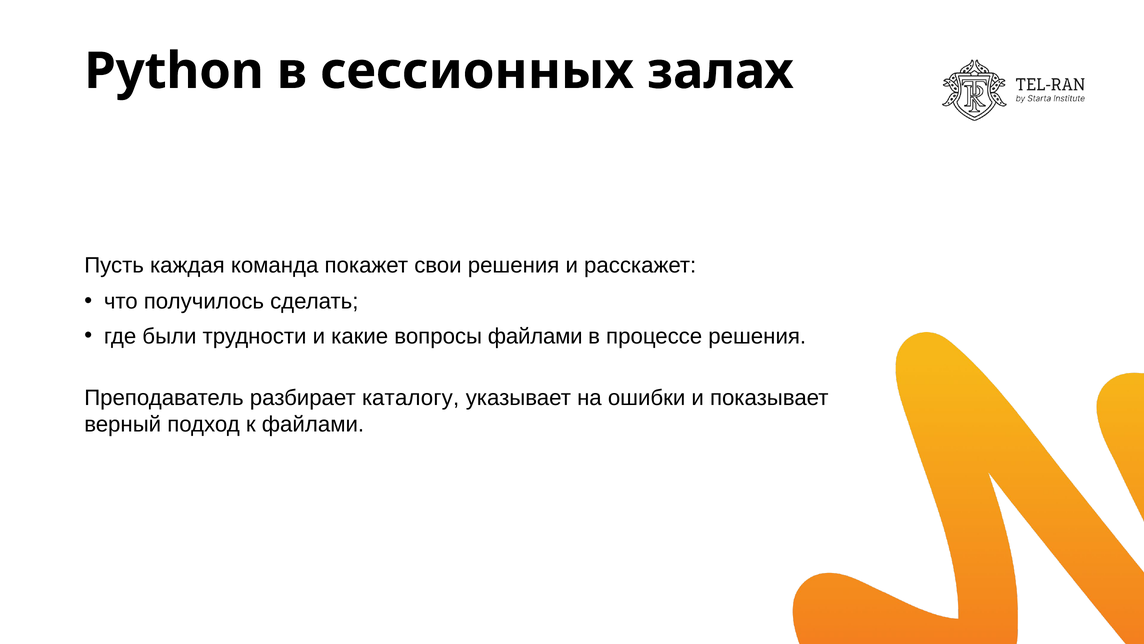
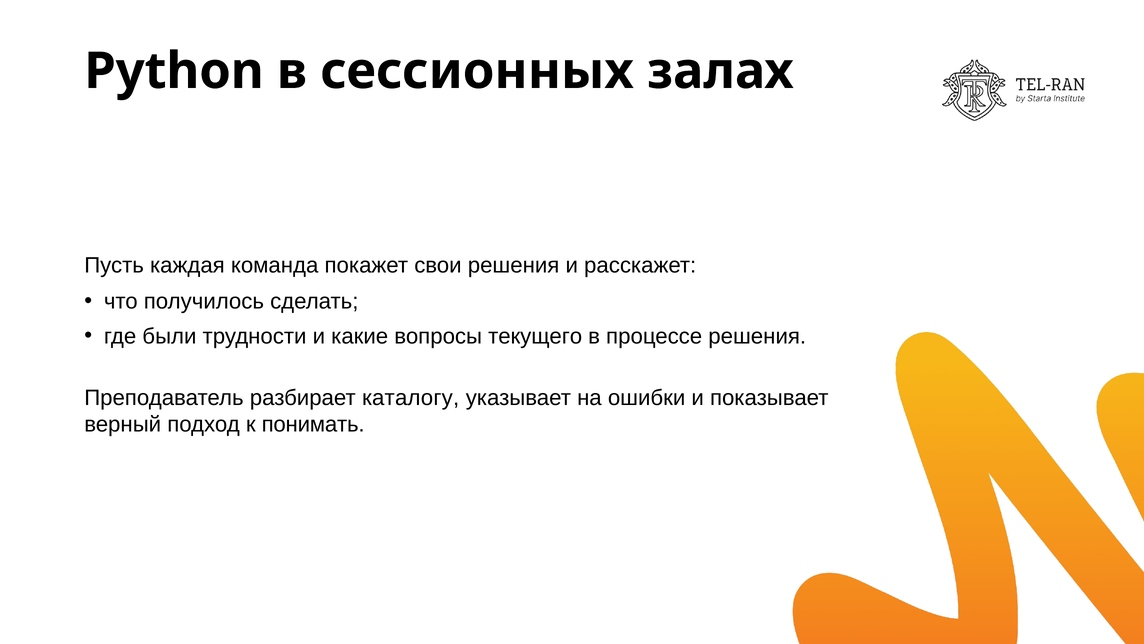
вопросы файлами: файлами -> текущего (535, 336)
к файлами: файлами -> понимать (313, 424)
